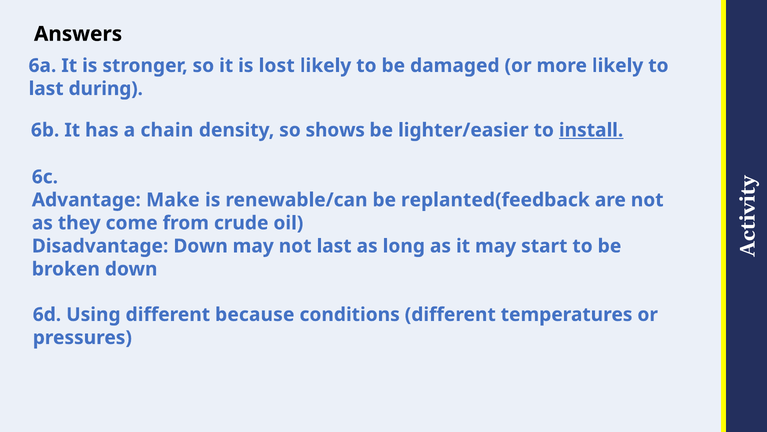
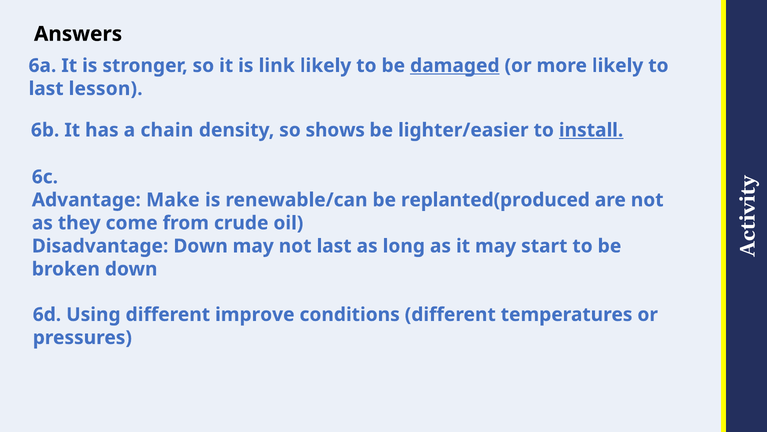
lost: lost -> link (277, 66)
damaged underline: none -> present (455, 66)
during: during -> lesson (106, 89)
replanted(feedback: replanted(feedback -> replanted(produced (495, 200)
because: because -> improve (255, 314)
